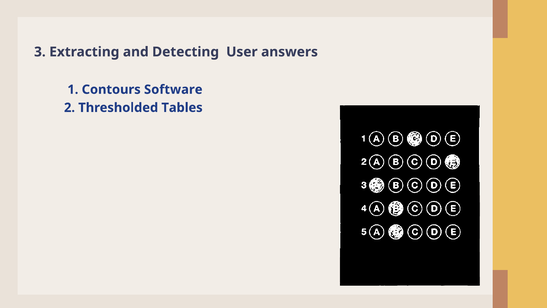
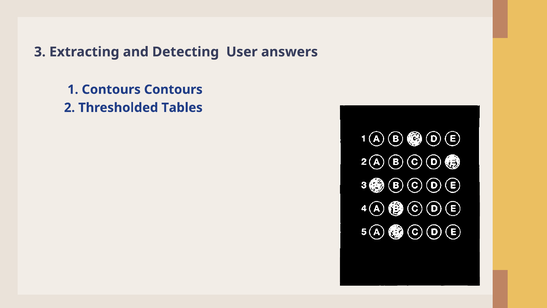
Contours Software: Software -> Contours (173, 89)
